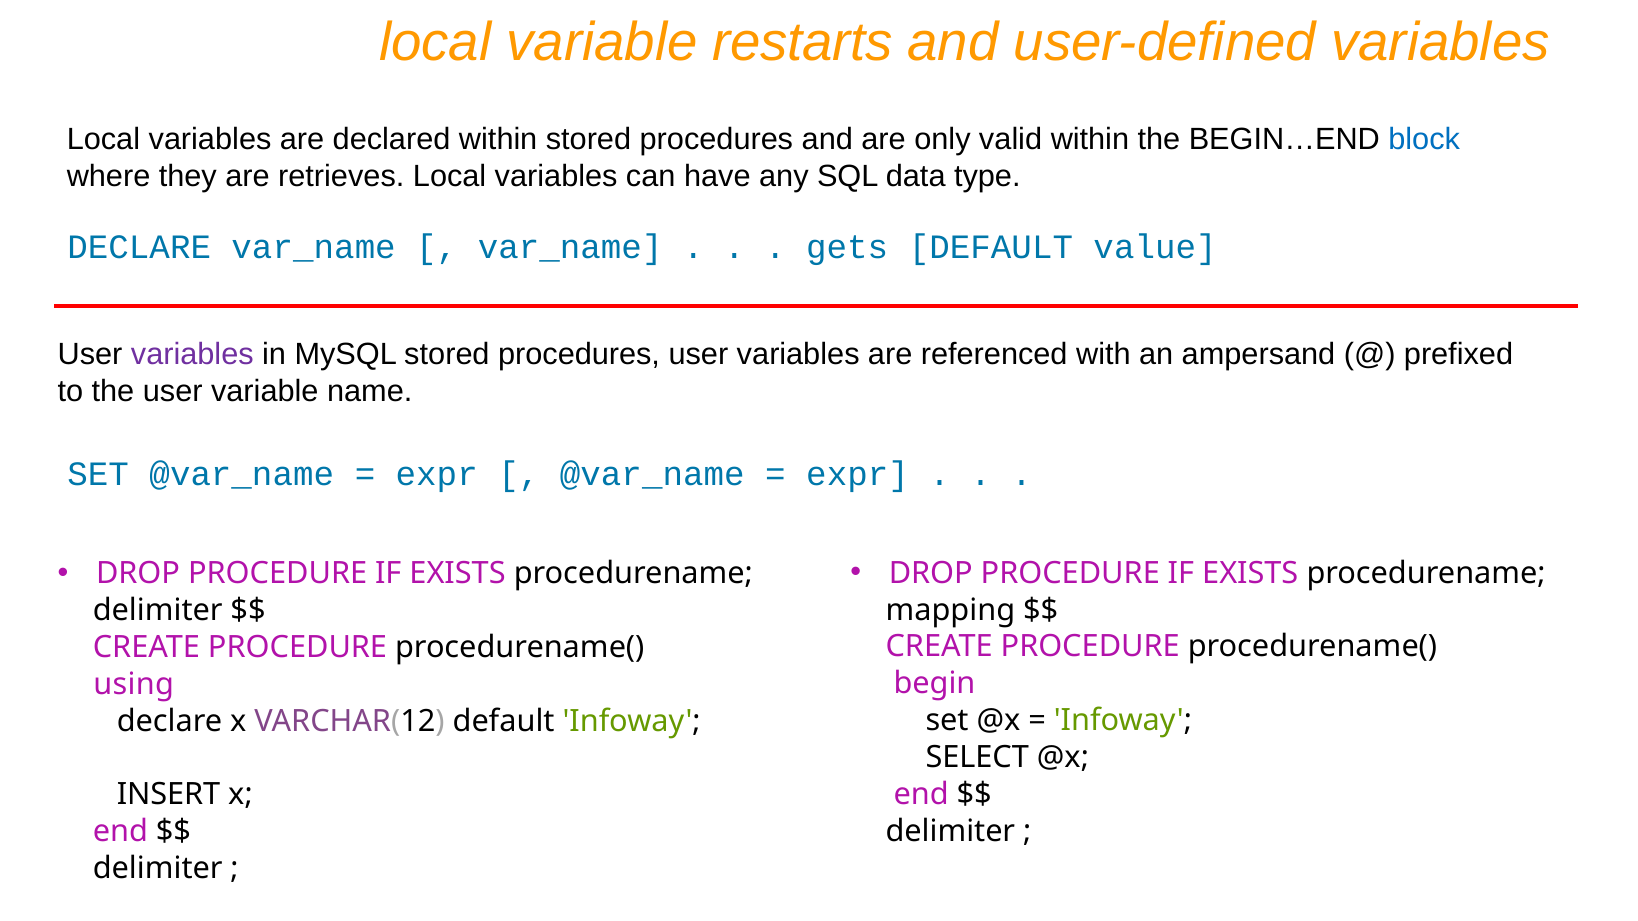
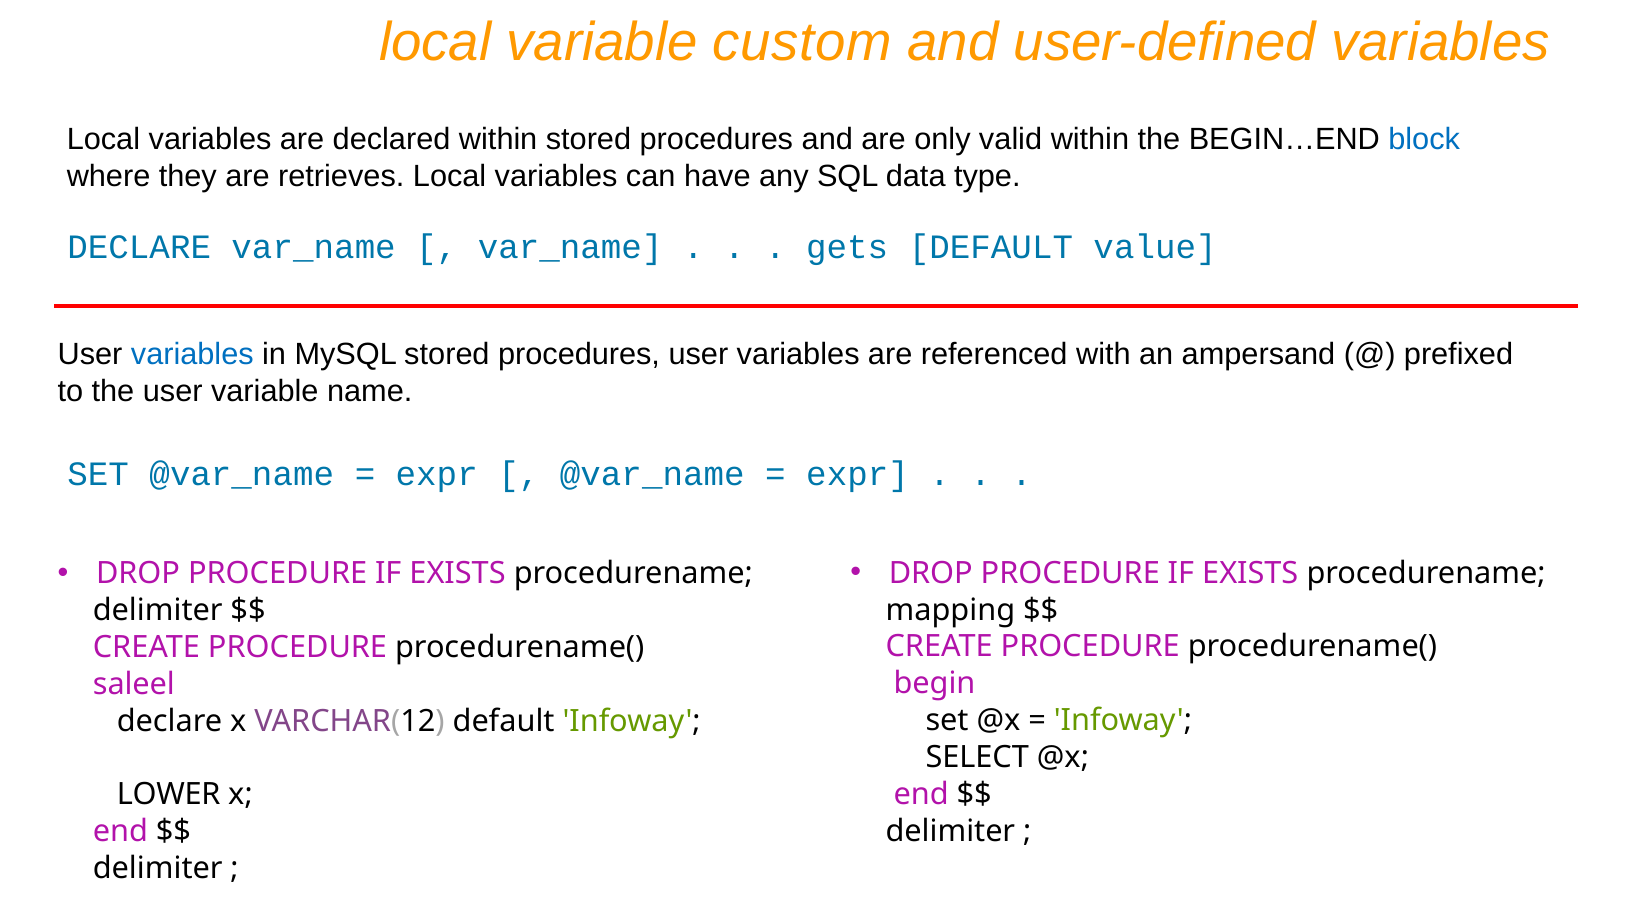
restarts: restarts -> custom (802, 43)
variables colour: purple -> blue (192, 354)
using: using -> saleel (134, 684)
INSERT: INSERT -> LOWER (169, 795)
